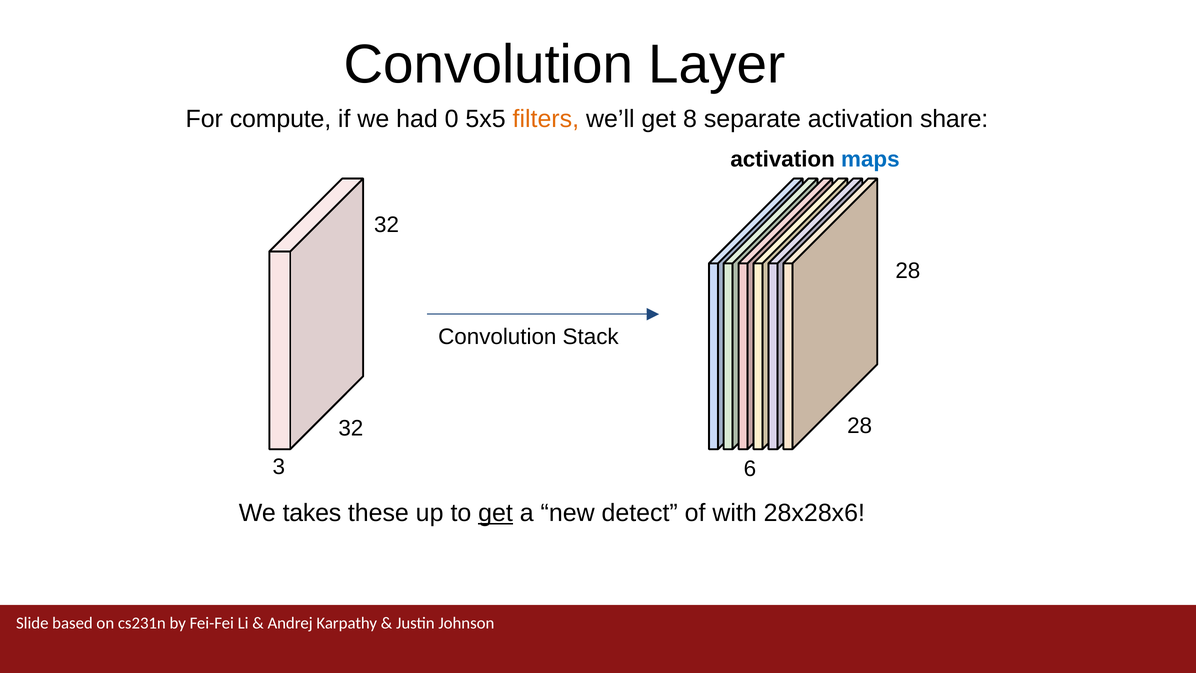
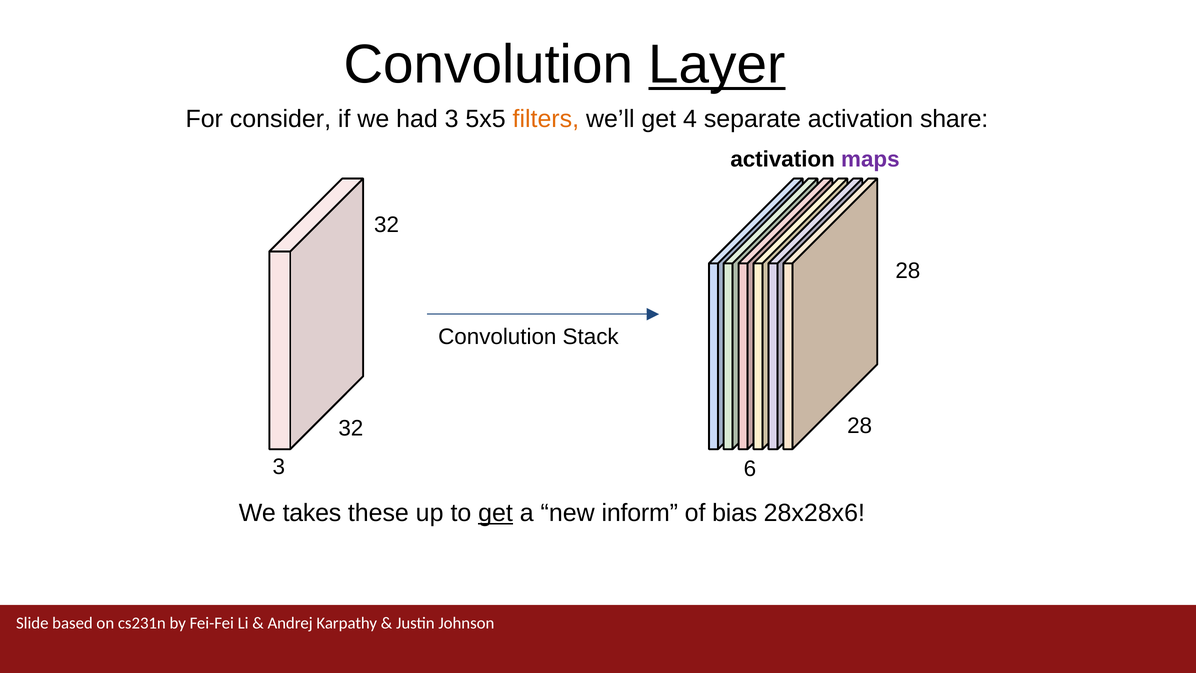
Layer underline: none -> present (717, 65)
compute: compute -> consider (280, 119)
had 0: 0 -> 3 (452, 119)
8: 8 -> 4 (690, 119)
maps colour: blue -> purple (870, 159)
detect: detect -> inform (640, 513)
with: with -> bias (735, 513)
